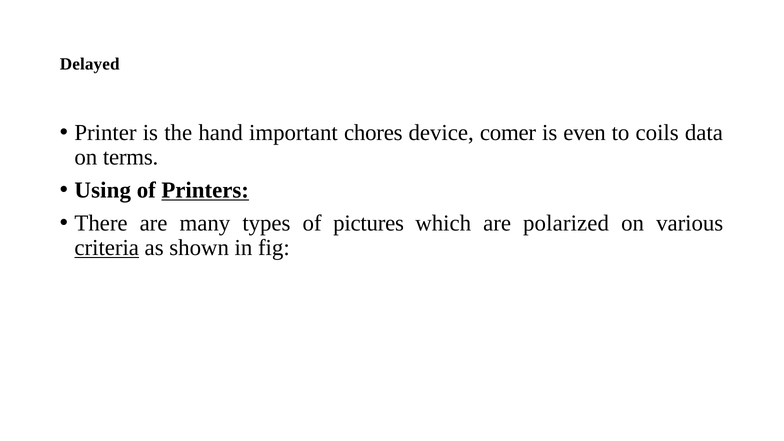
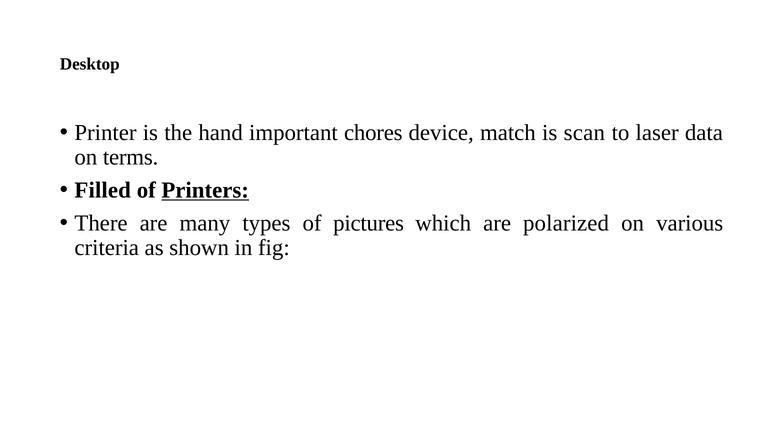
Delayed: Delayed -> Desktop (90, 64)
comer: comer -> match (508, 133)
even: even -> scan (584, 133)
coils: coils -> laser (657, 133)
Using: Using -> Filled (103, 190)
criteria underline: present -> none (107, 248)
